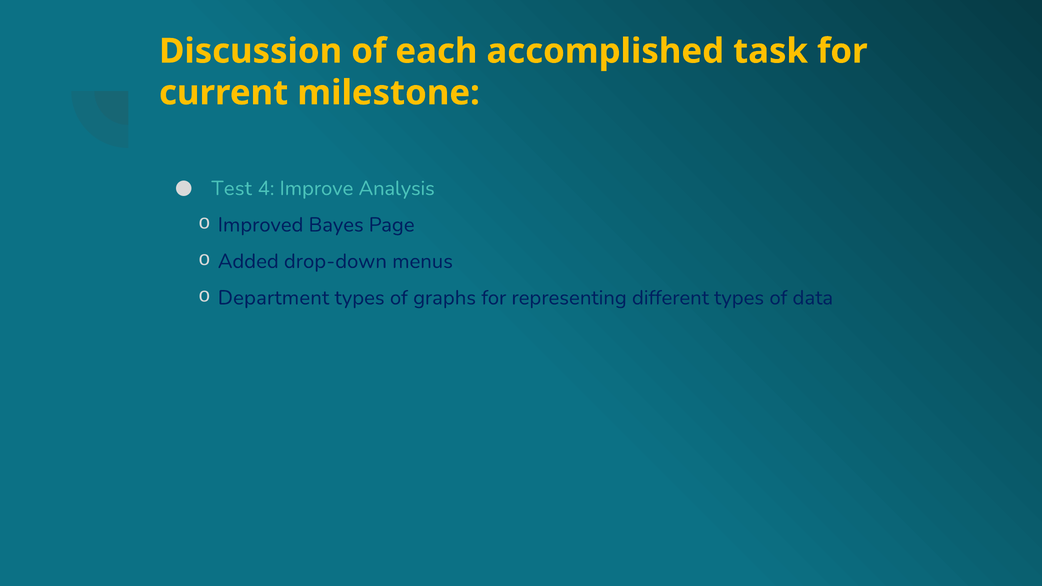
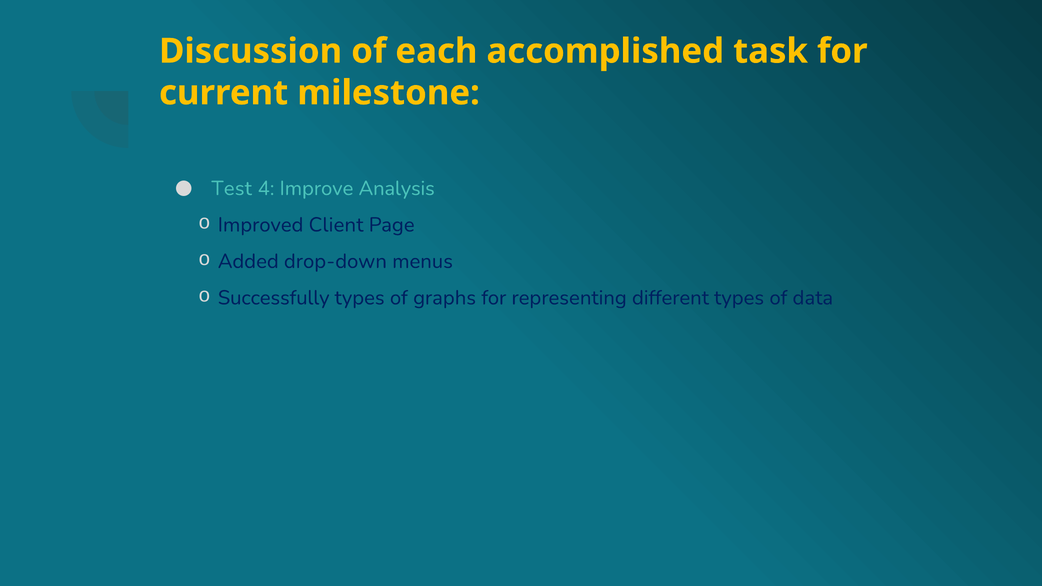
Bayes: Bayes -> Client (336, 225)
Department: Department -> Successfully (274, 298)
